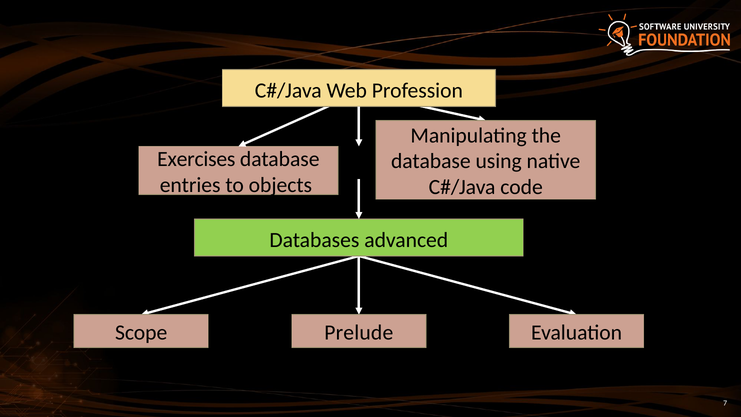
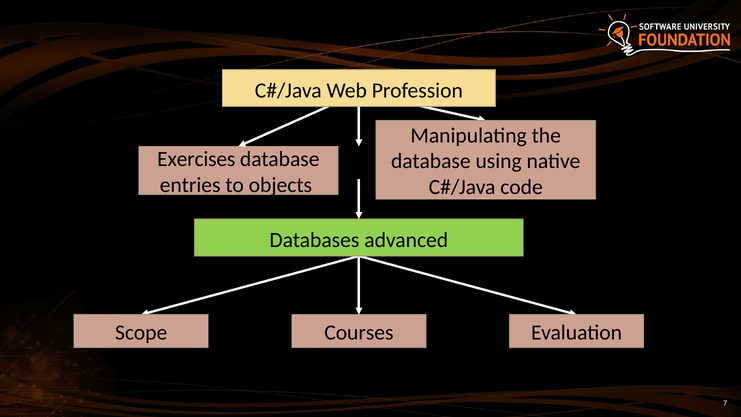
Prelude: Prelude -> Courses (359, 332)
